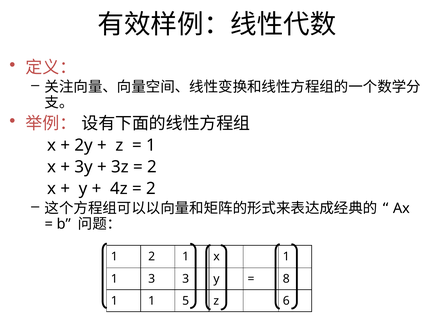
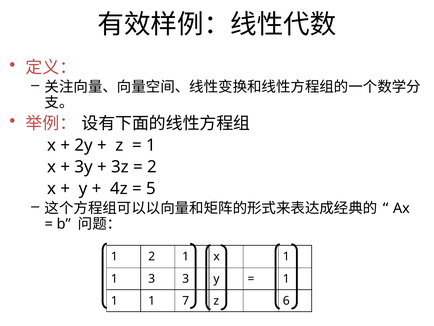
2: 2 -> 5 (151, 188)
8: 8 -> 1 (286, 279)
5: 5 -> 7 (186, 300)
